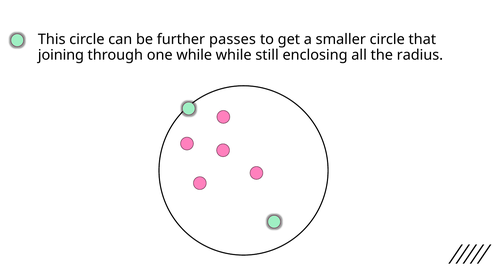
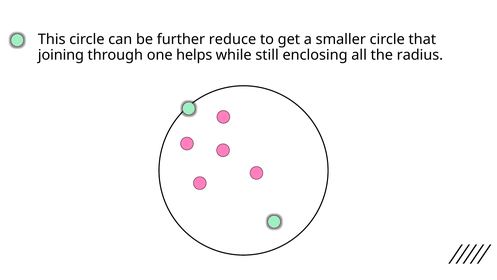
passes: passes -> reduce (233, 39)
one while: while -> helps (194, 55)
